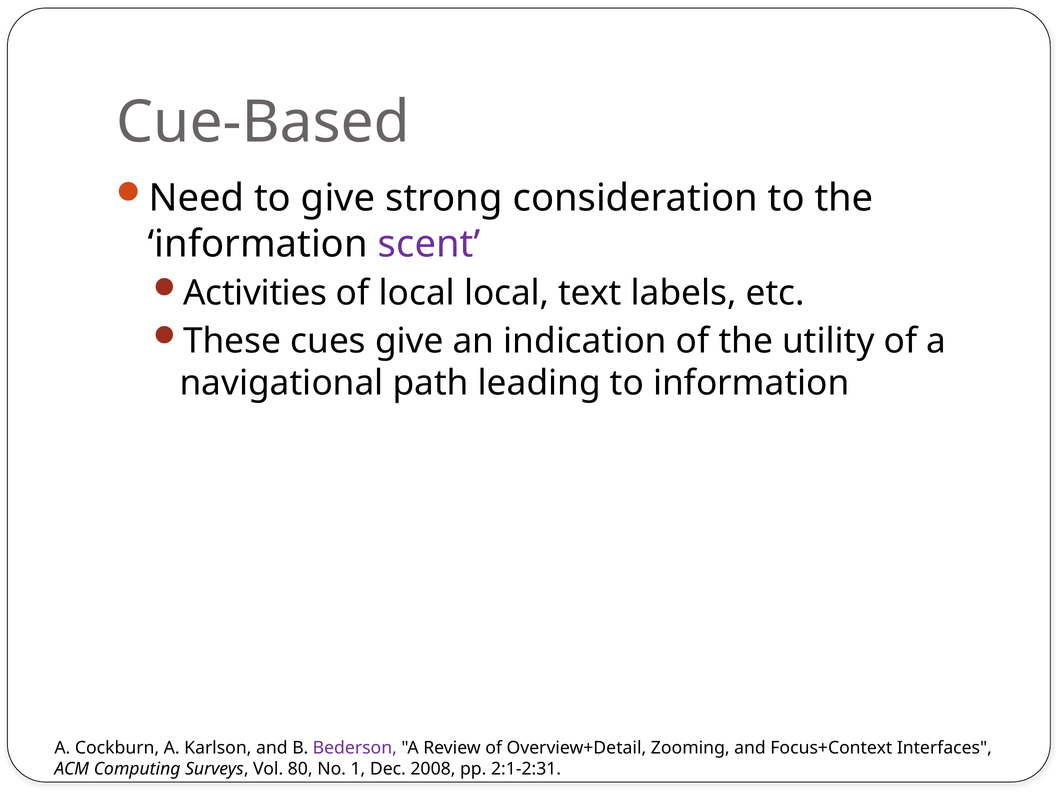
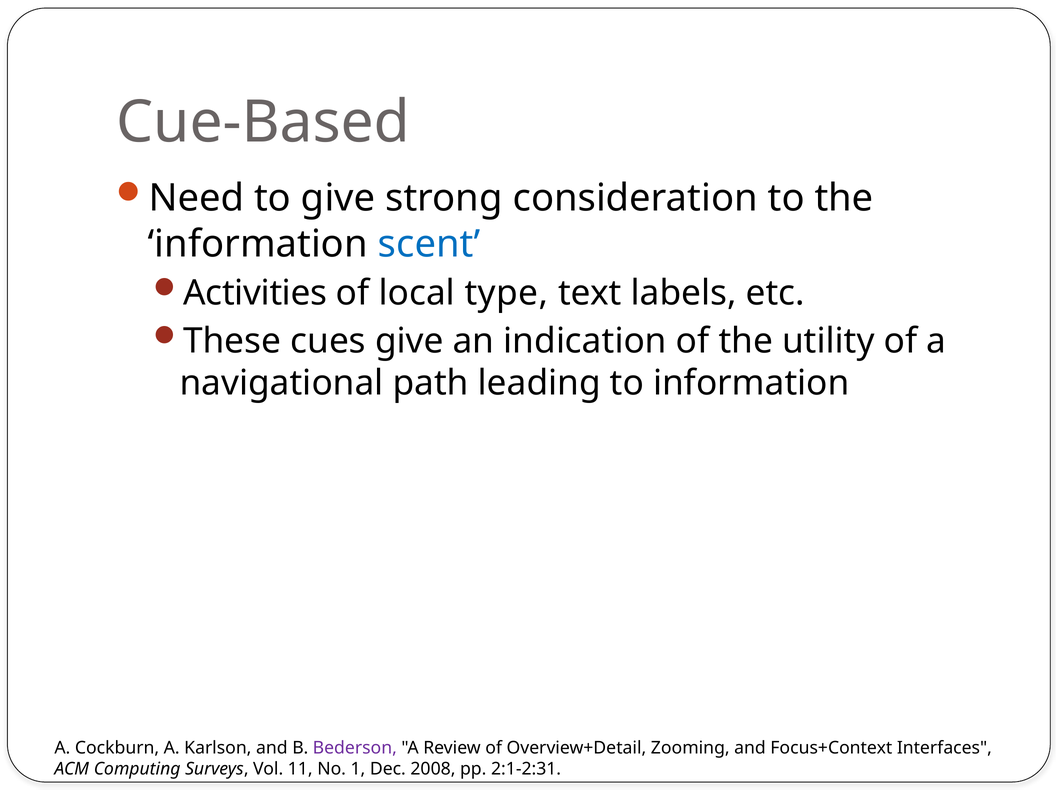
scent colour: purple -> blue (429, 244)
local local: local -> type (506, 293)
80: 80 -> 11 (300, 769)
